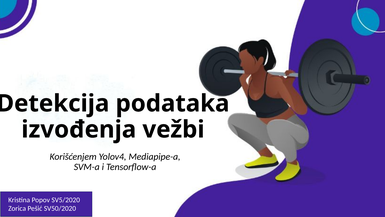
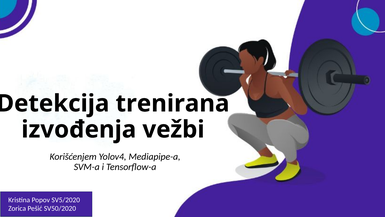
podataka: podataka -> trenirana (172, 103)
